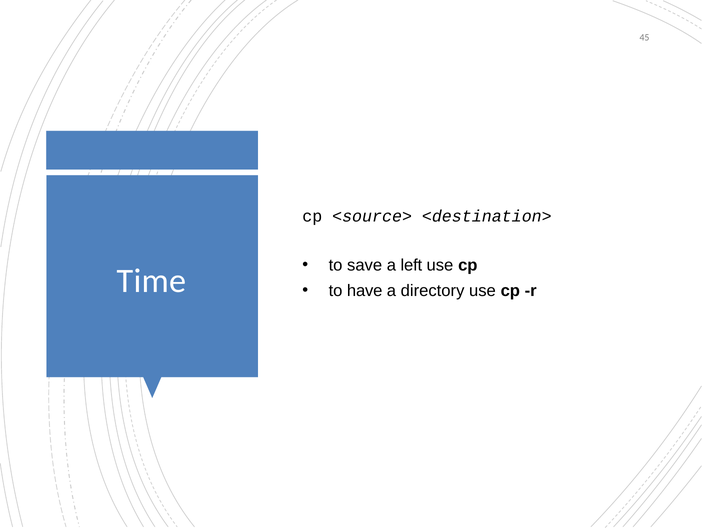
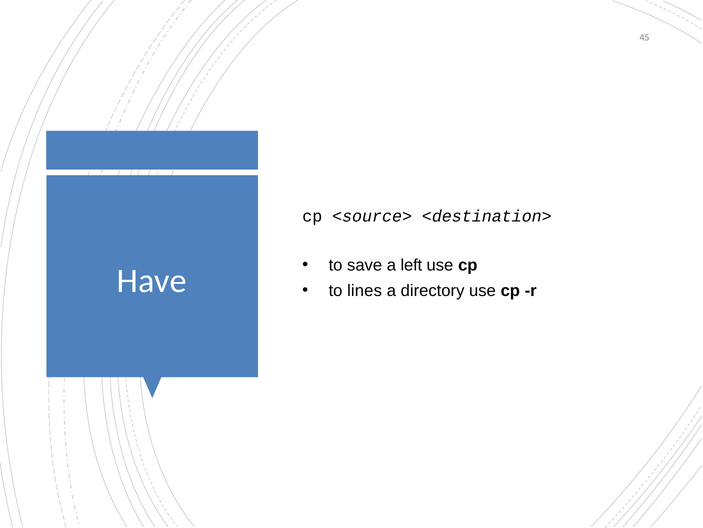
Time: Time -> Have (152, 280)
have: have -> lines (365, 290)
